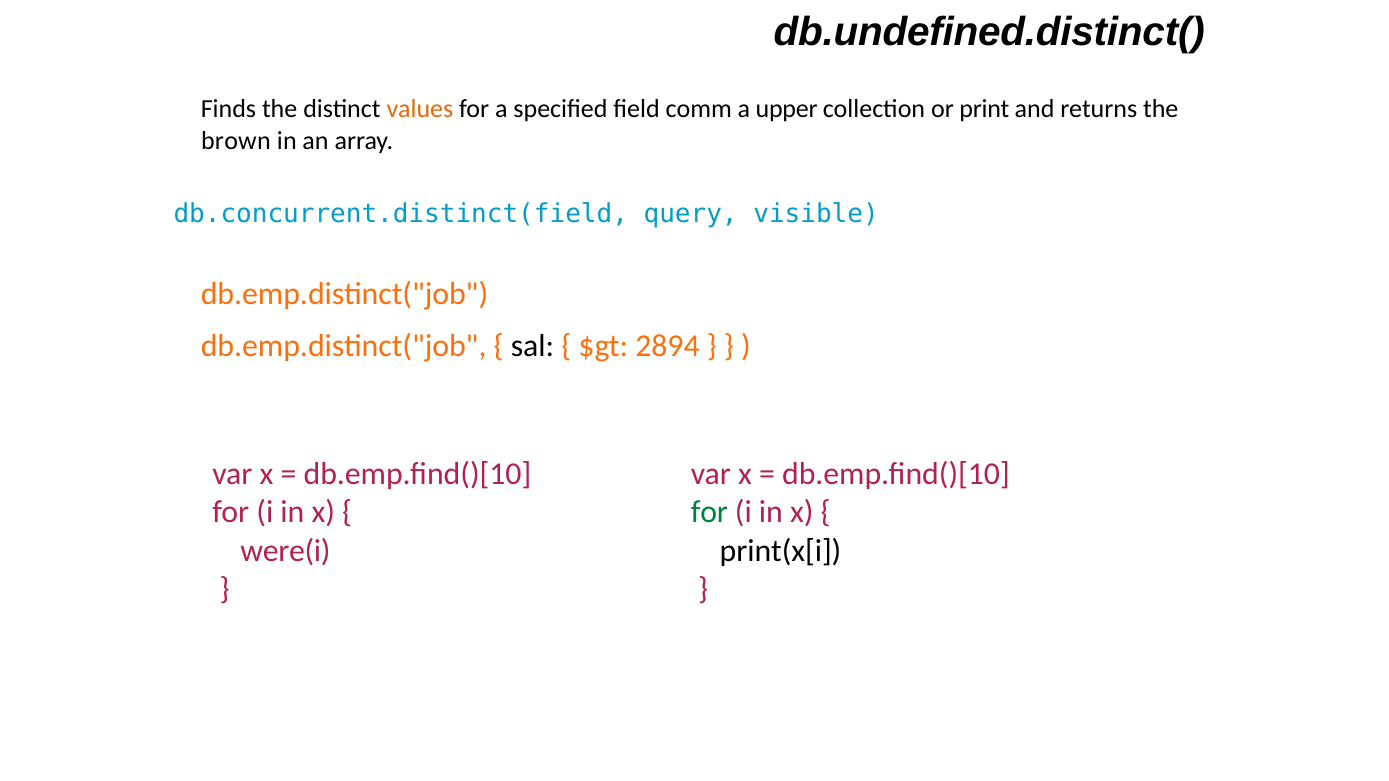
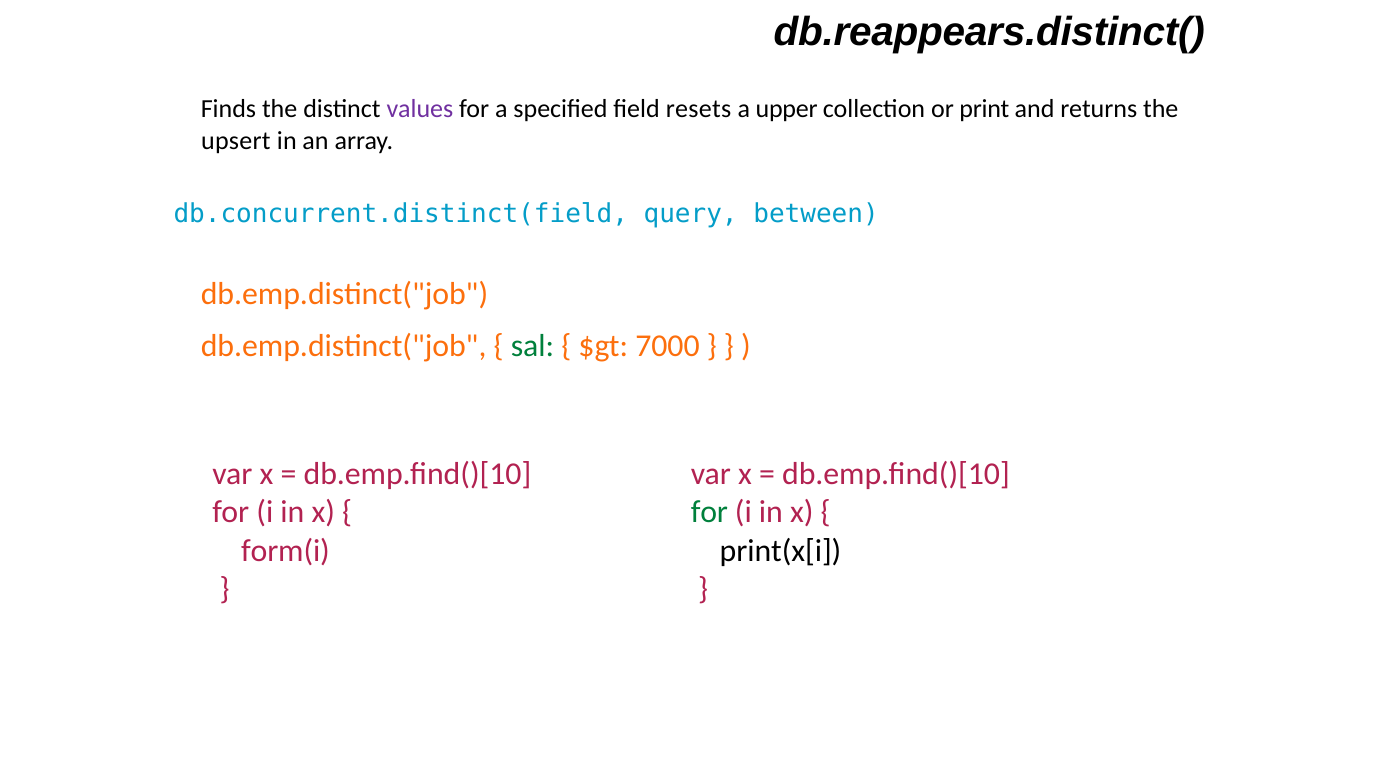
db.undefined.distinct(: db.undefined.distinct( -> db.reappears.distinct( (989, 32)
values colour: orange -> purple (420, 109)
comm: comm -> resets (699, 109)
brown: brown -> upsert (236, 141)
visible: visible -> between (816, 214)
sal colour: black -> green (532, 346)
2894: 2894 -> 7000 (668, 346)
were(i: were(i -> form(i (285, 551)
